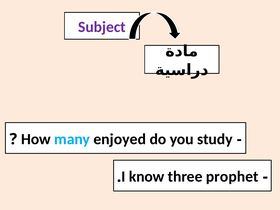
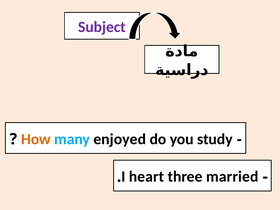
How colour: black -> orange (36, 139)
know: know -> heart (146, 177)
prophet: prophet -> married (232, 177)
